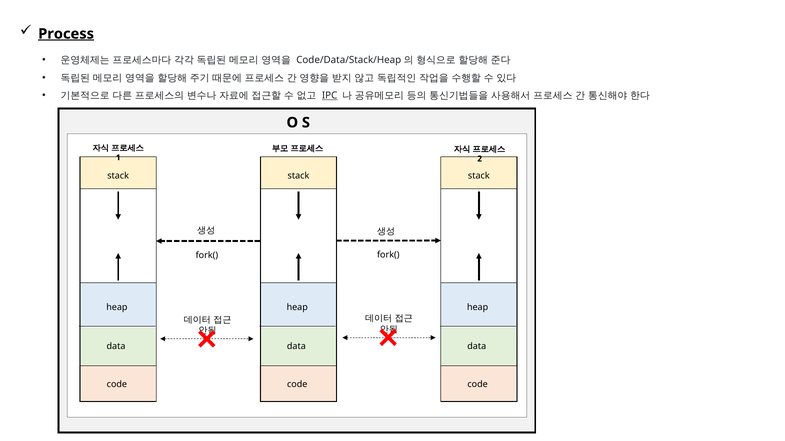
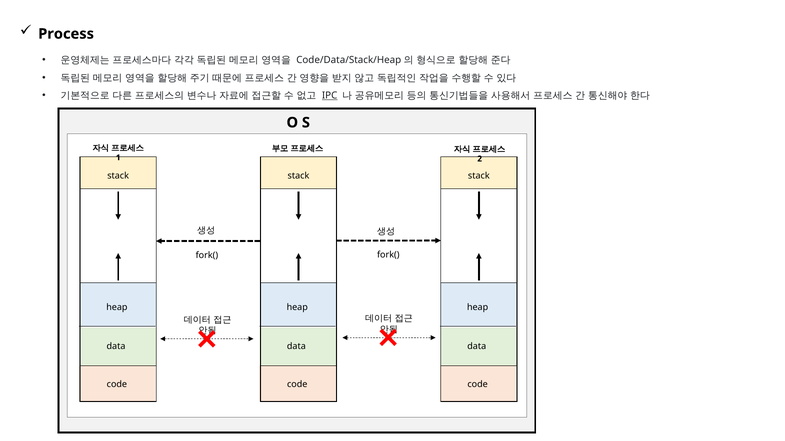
Process underline: present -> none (66, 34)
